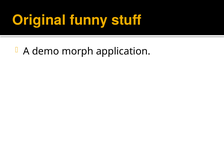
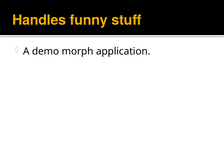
Original: Original -> Handles (39, 20)
